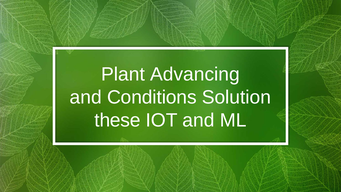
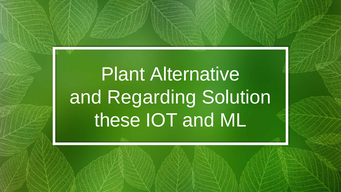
Advancing: Advancing -> Alternative (195, 74)
Conditions: Conditions -> Regarding (152, 97)
